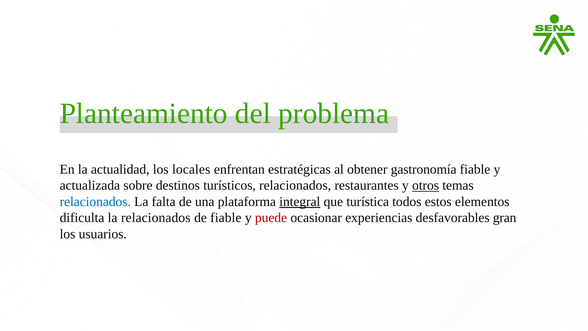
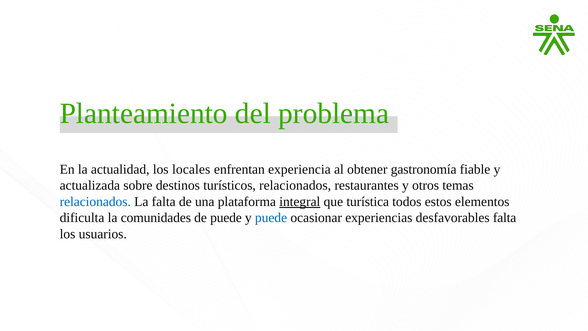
estratégicas: estratégicas -> experiencia (299, 169)
otros underline: present -> none (426, 185)
la relacionados: relacionados -> comunidades (156, 218)
de fiable: fiable -> puede (226, 218)
puede colour: red -> blue (271, 218)
desfavorables gran: gran -> falta (505, 218)
